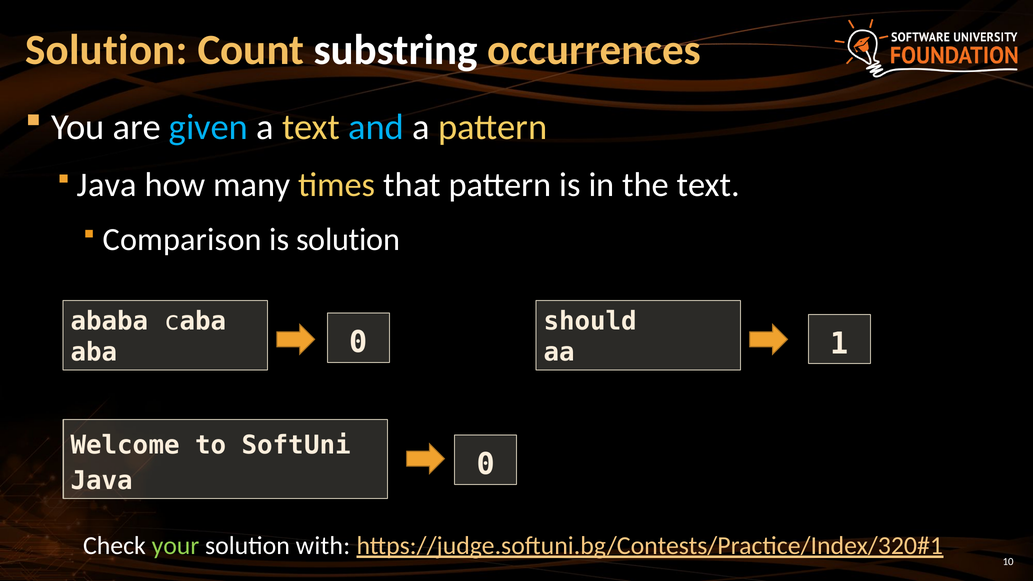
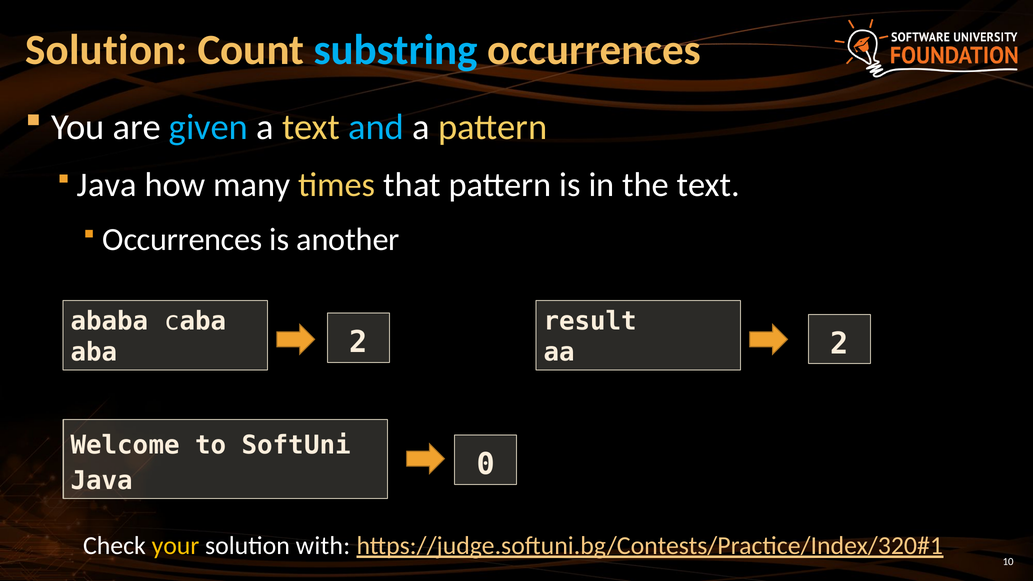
substring colour: white -> light blue (396, 50)
Comparison: Comparison -> Occurrences (183, 239)
is solution: solution -> another (348, 239)
should: should -> result (590, 322)
aba 0: 0 -> 2 (359, 343)
aa 1: 1 -> 2 (839, 344)
your colour: light green -> yellow (175, 546)
